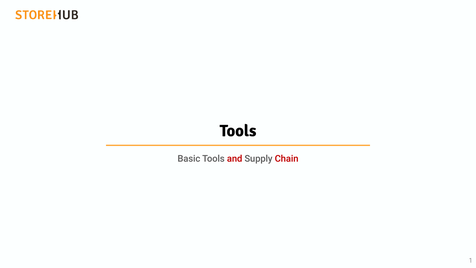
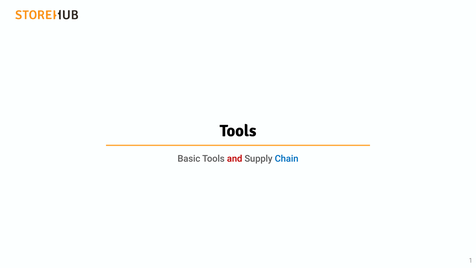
Chain colour: red -> blue (287, 158)
